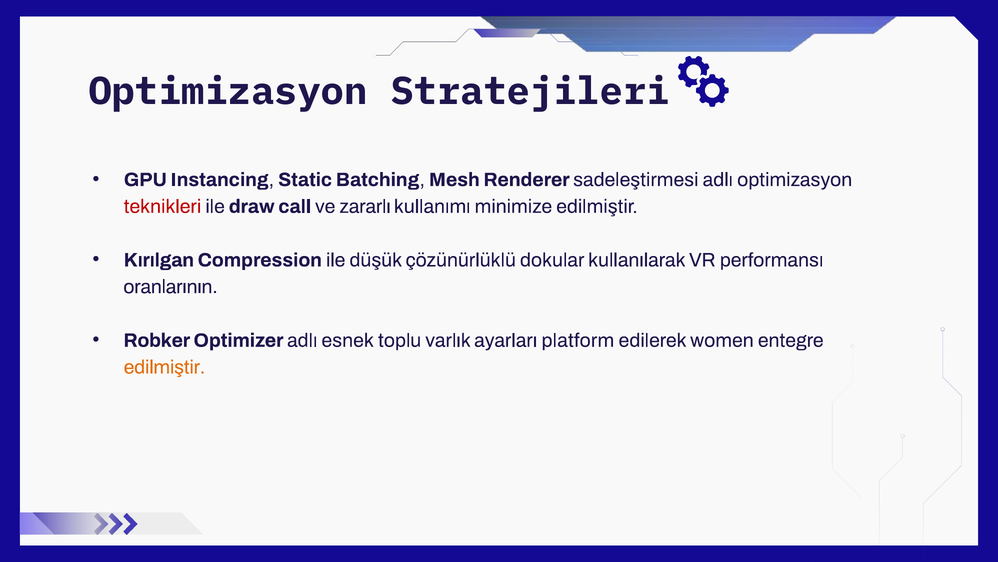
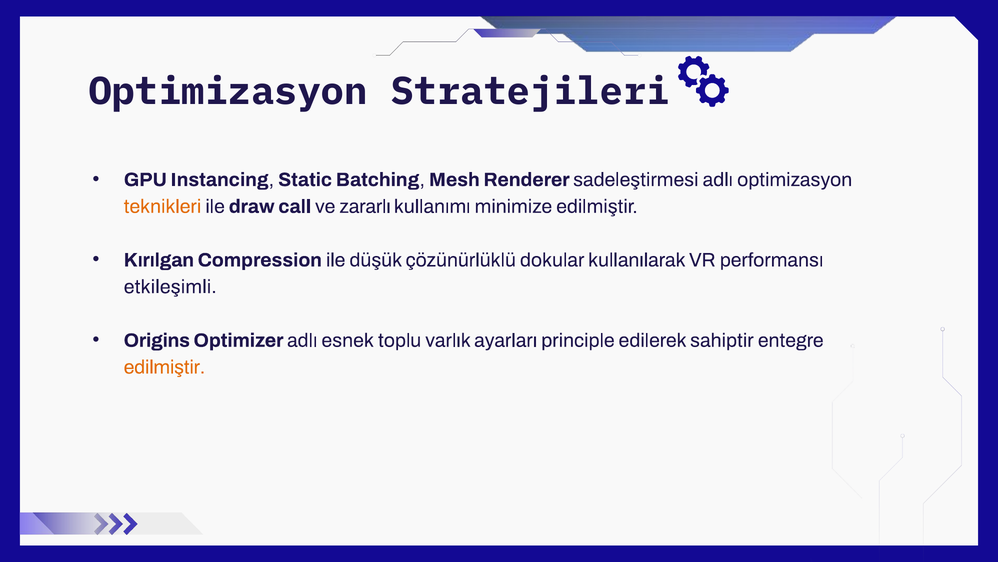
teknikleri colour: red -> orange (162, 206)
oranlarının: oranlarının -> etkileşimli (170, 287)
Robker: Robker -> Origins (157, 340)
platform: platform -> principle (578, 340)
women: women -> sahiptir (722, 340)
